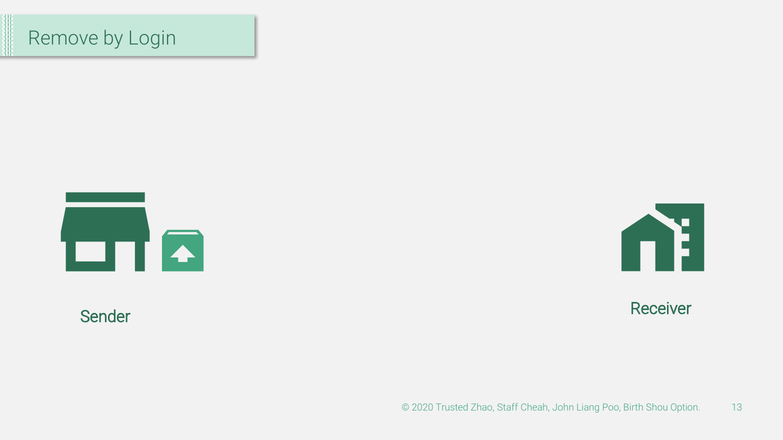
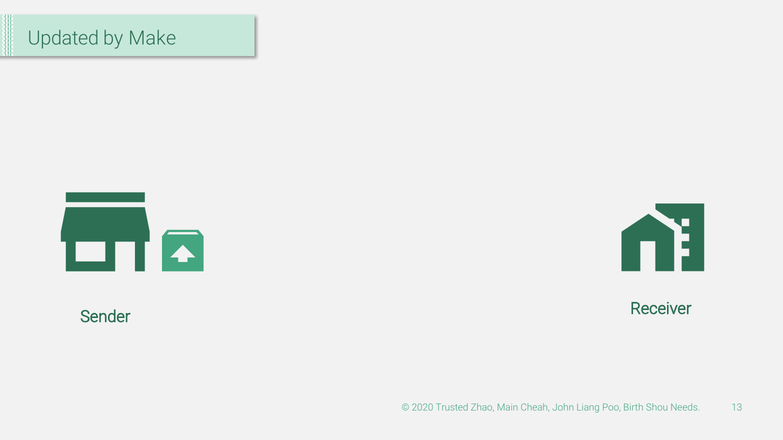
Remove: Remove -> Updated (63, 38)
Login: Login -> Make (152, 38)
Staff: Staff -> Main (508, 408)
Option: Option -> Needs (685, 408)
